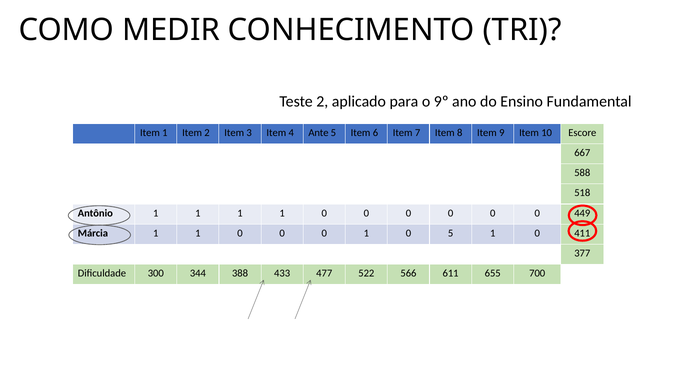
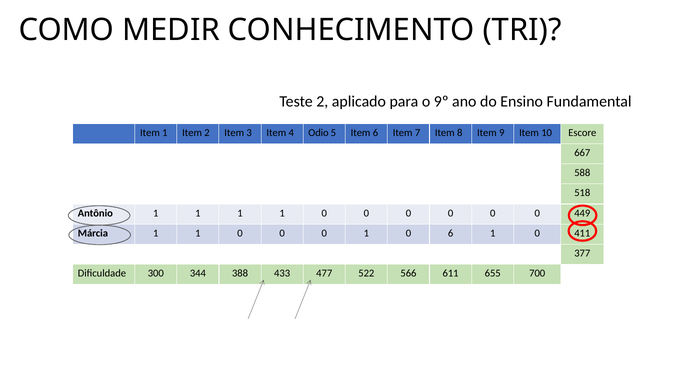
Ante: Ante -> Odio (318, 133)
0 5: 5 -> 6 (451, 233)
